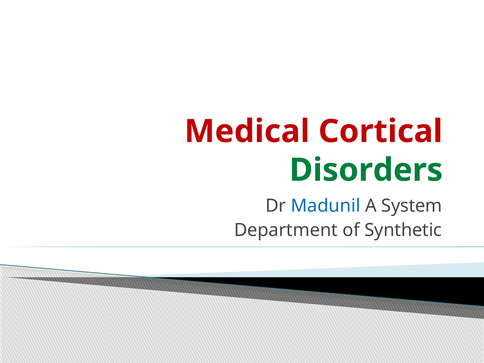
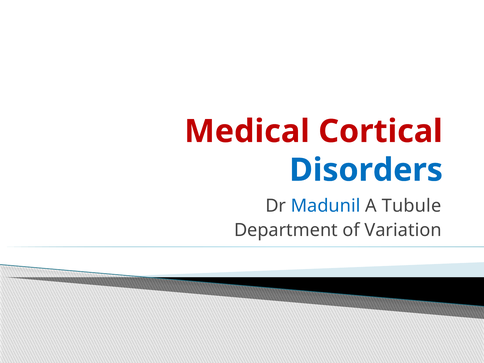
Disorders colour: green -> blue (366, 170)
System: System -> Tubule (412, 206)
Synthetic: Synthetic -> Variation (403, 230)
